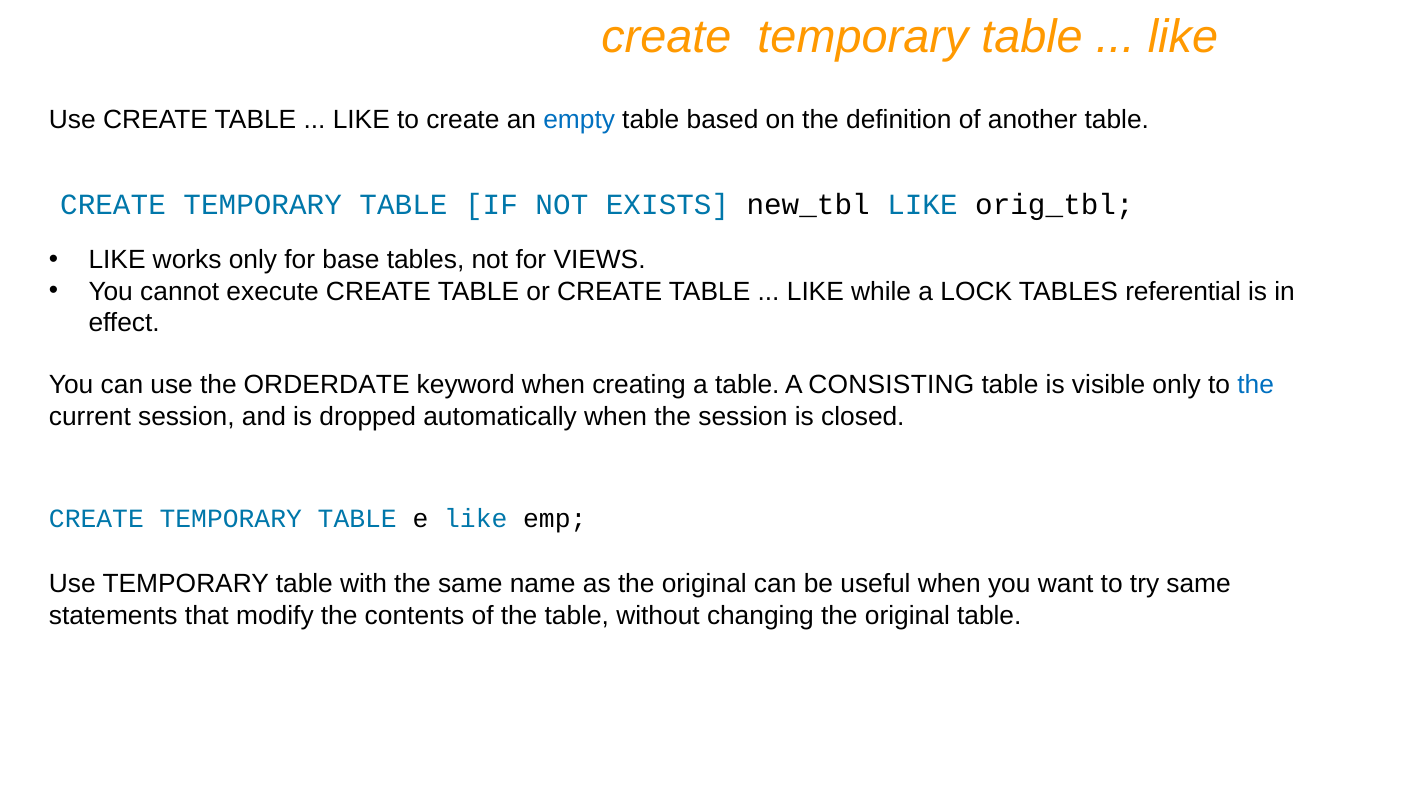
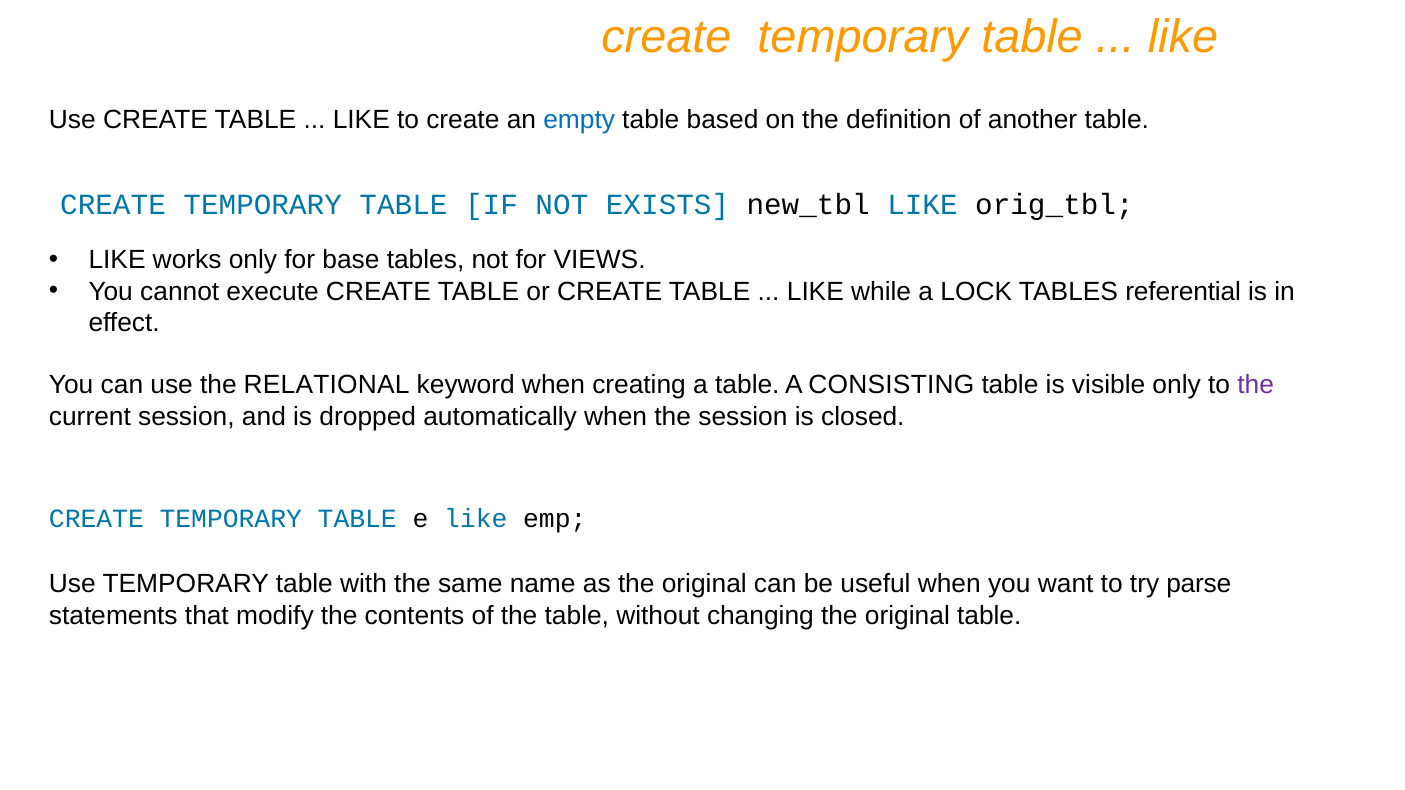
ORDERDATE: ORDERDATE -> RELATIONAL (327, 385)
the colour: blue -> purple (1256, 385)
try same: same -> parse (1199, 584)
